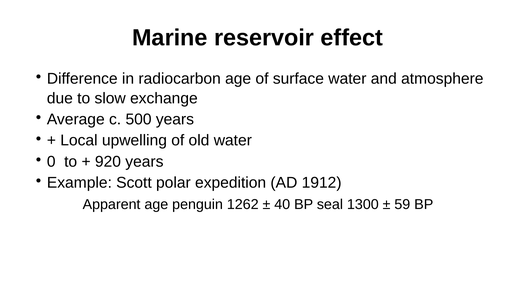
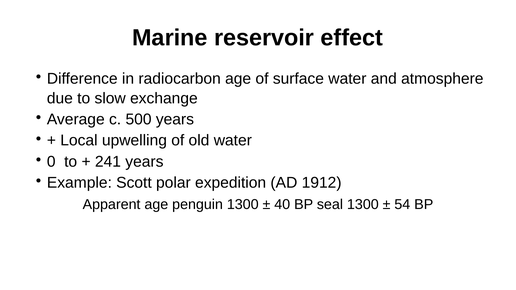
920: 920 -> 241 (108, 162)
penguin 1262: 1262 -> 1300 (243, 205)
59: 59 -> 54 (402, 205)
